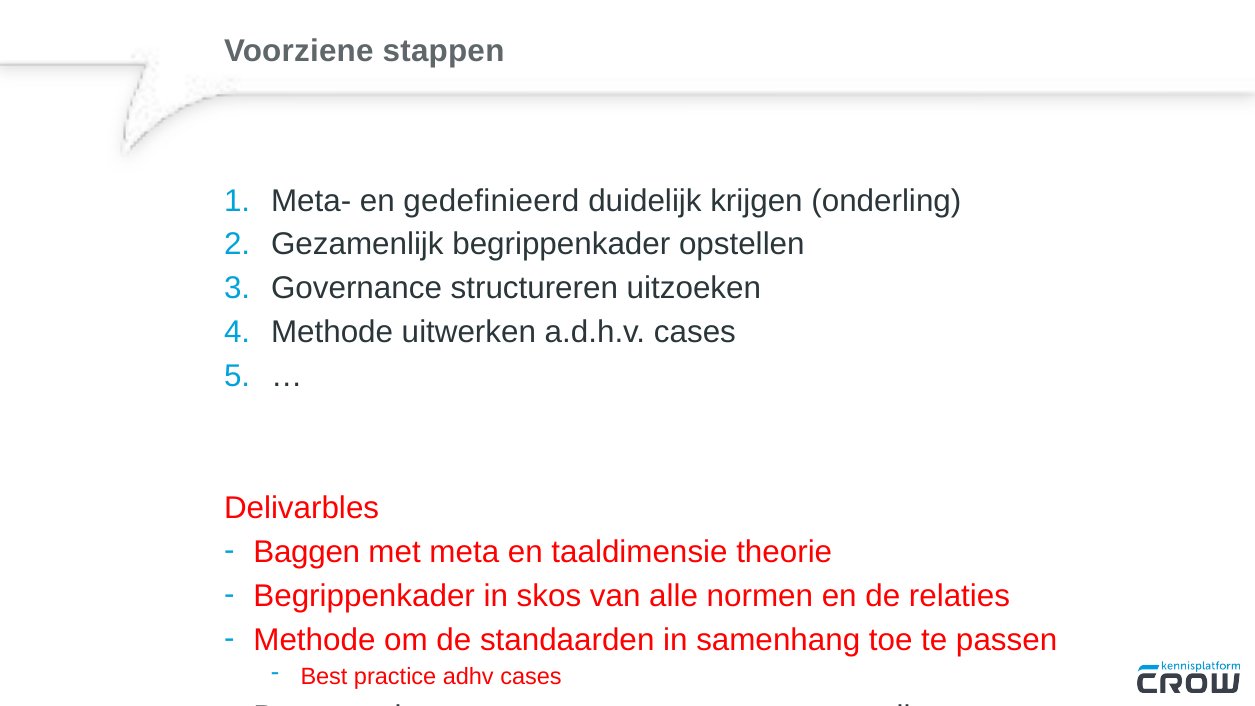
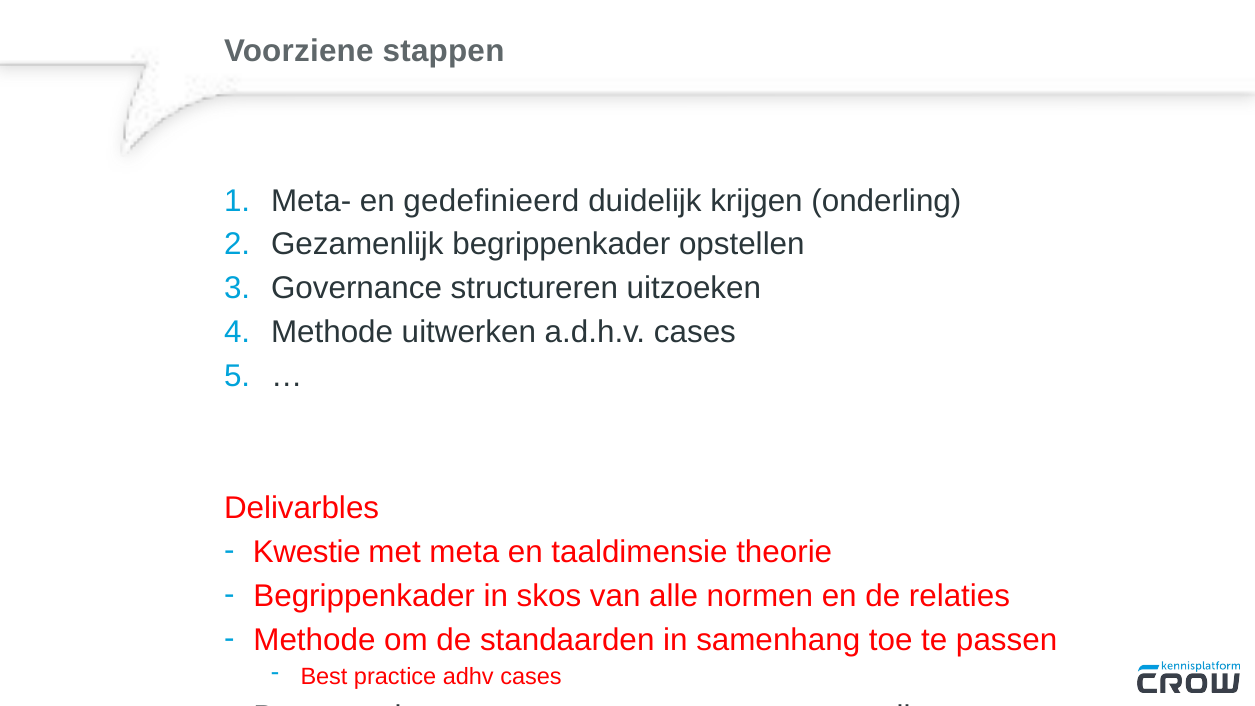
Baggen: Baggen -> Kwestie (307, 552)
